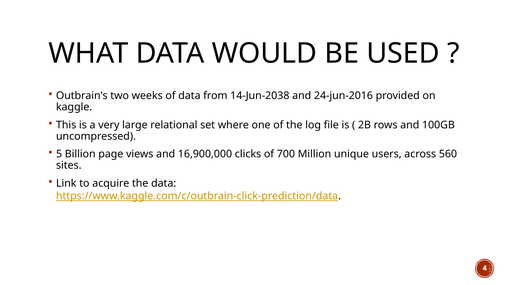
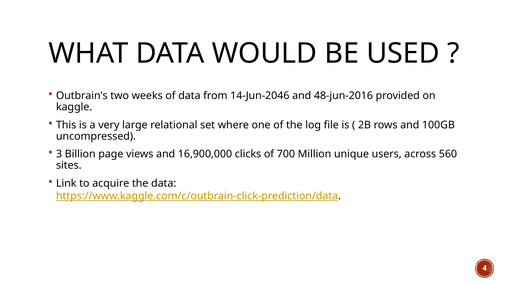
14-Jun-2038: 14-Jun-2038 -> 14-Jun-2046 (260, 96)
24-jun-2016: 24-jun-2016 -> 48-jun-2016 (343, 96)
5: 5 -> 3 (59, 154)
